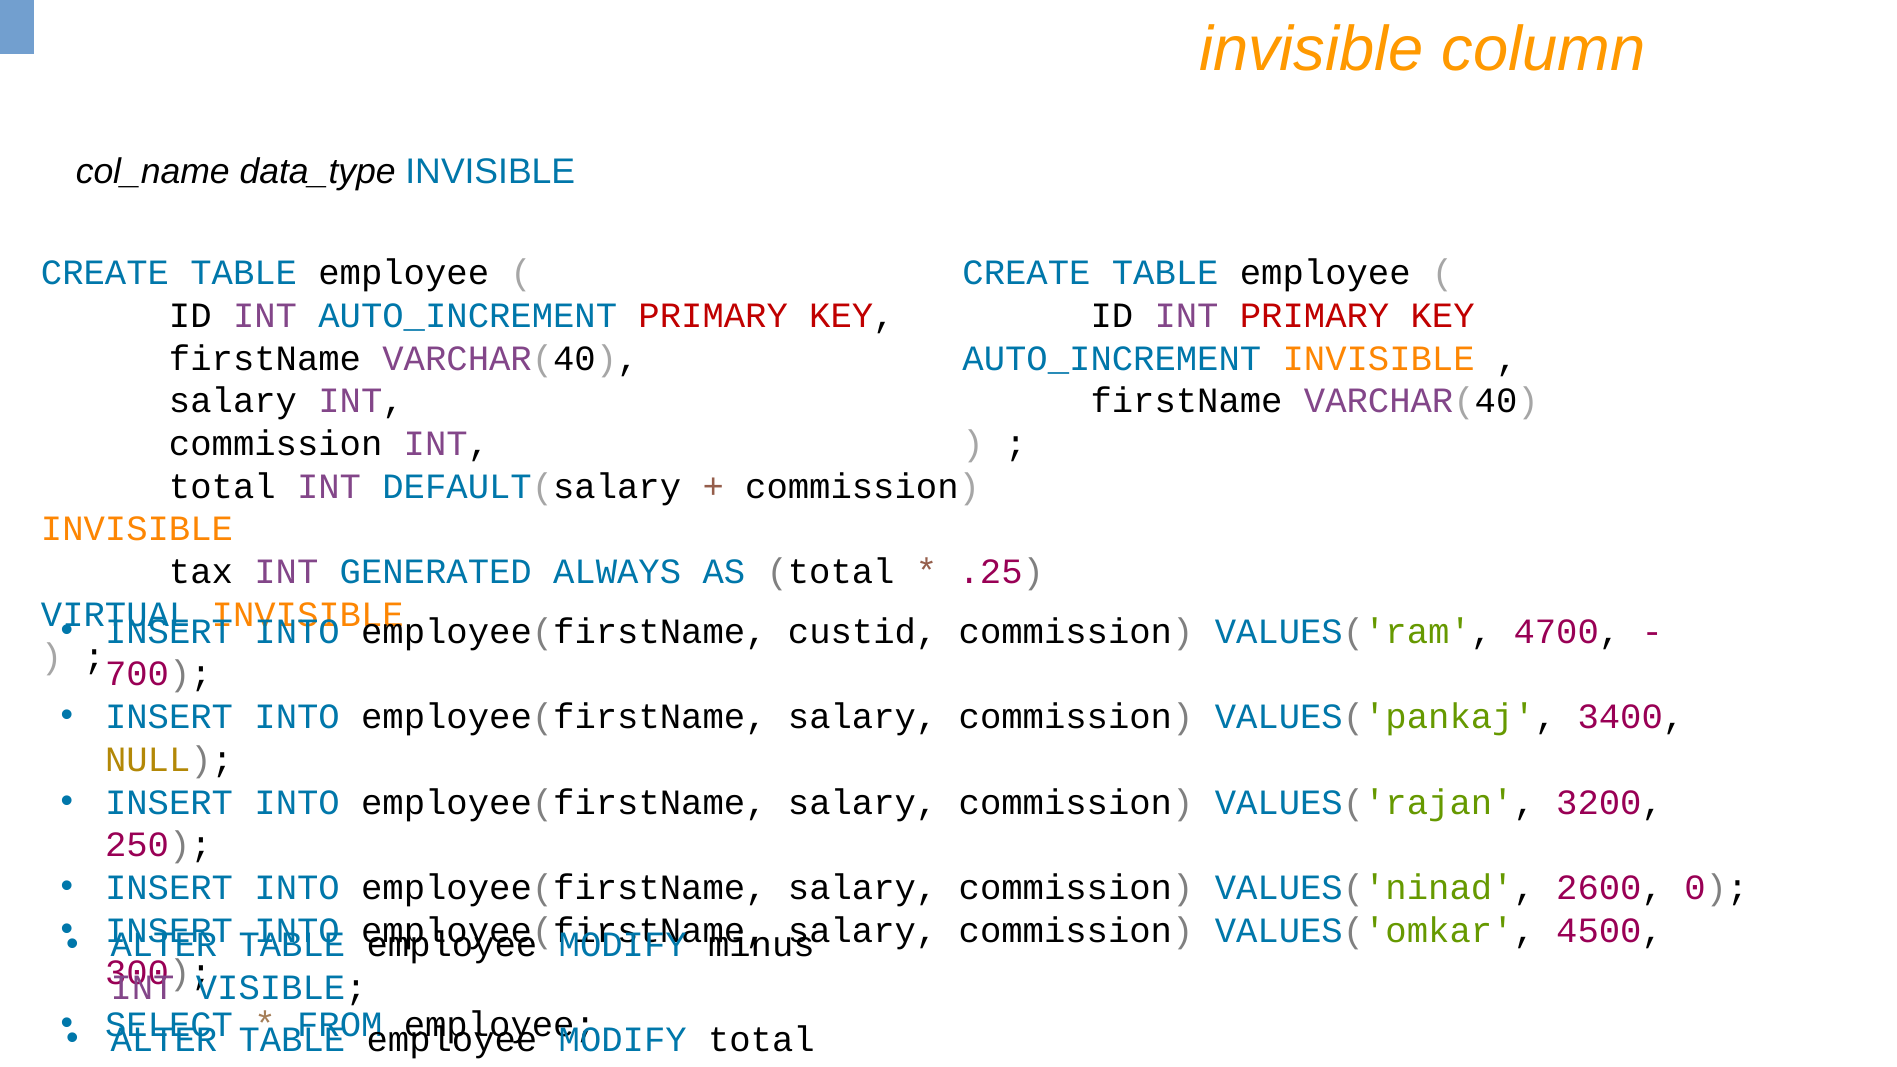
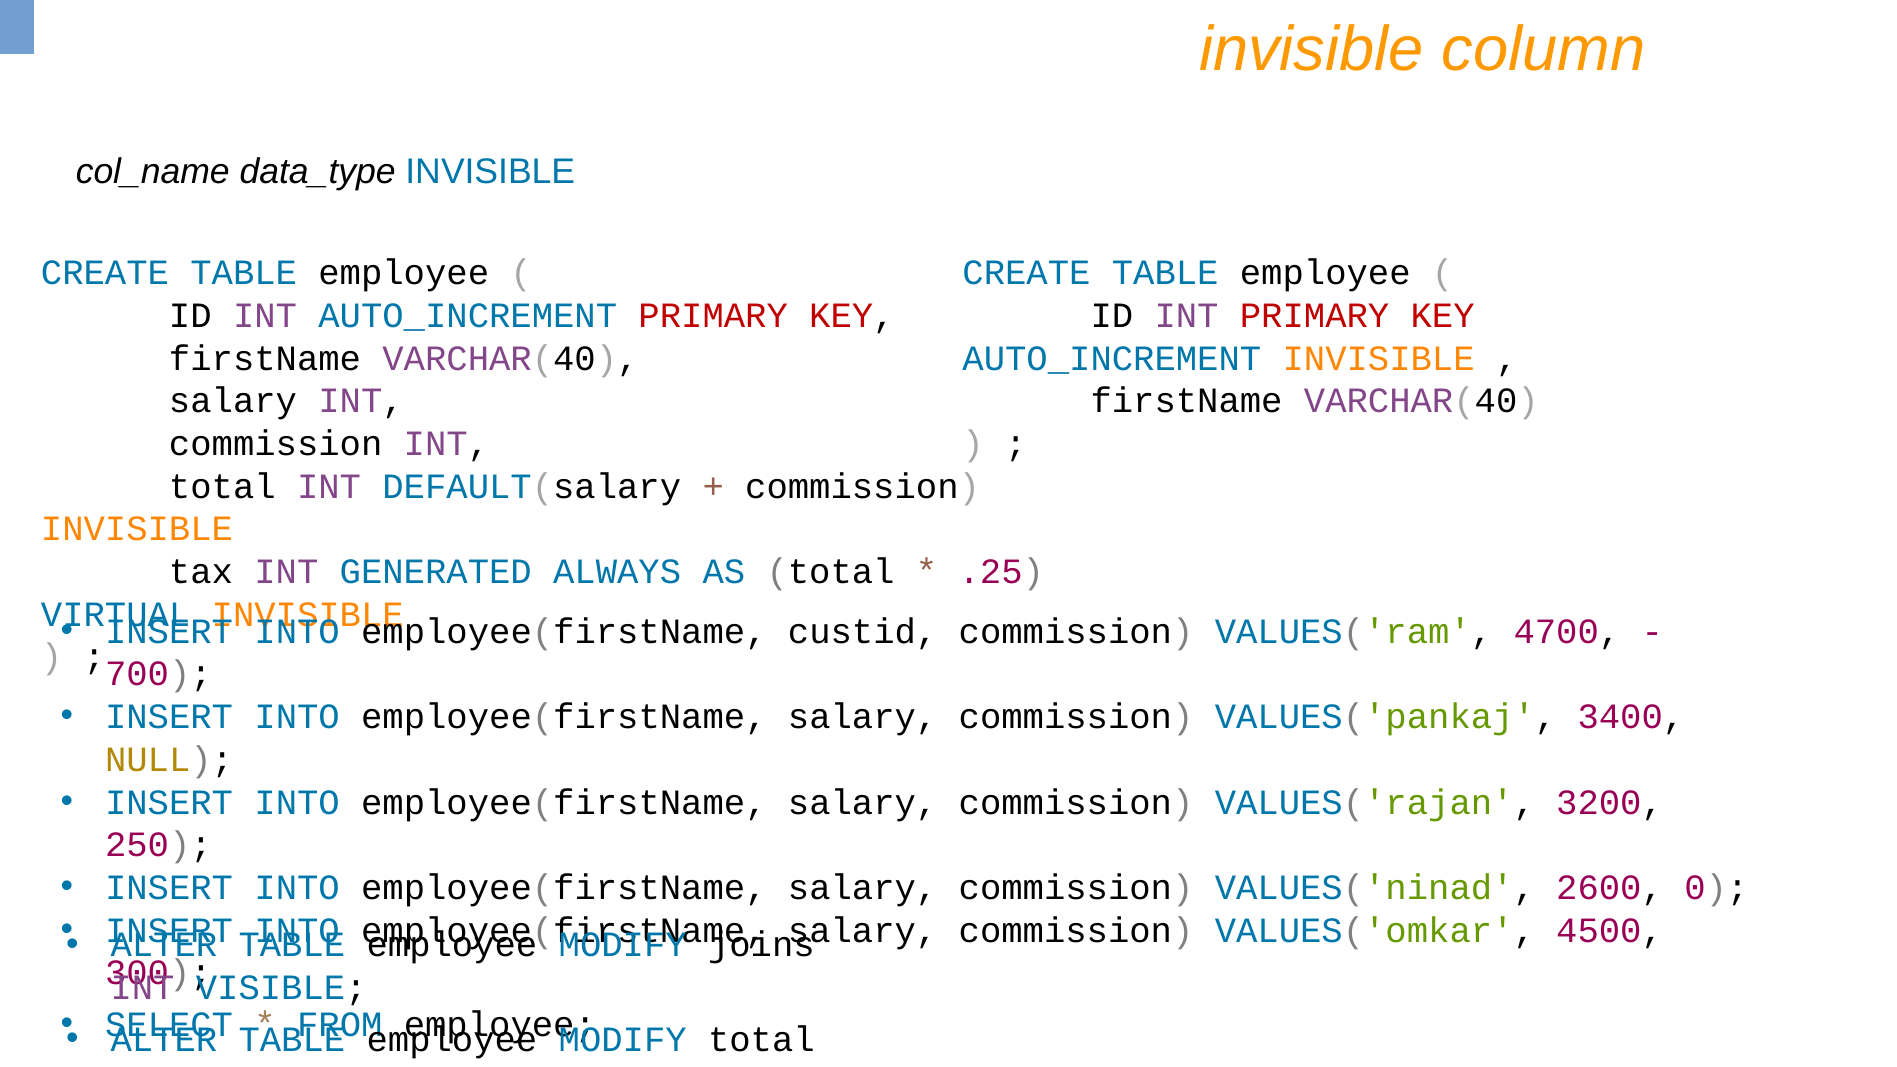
minus: minus -> joins (761, 945)
